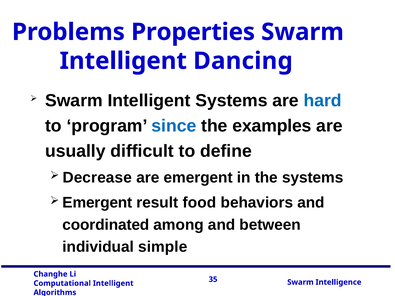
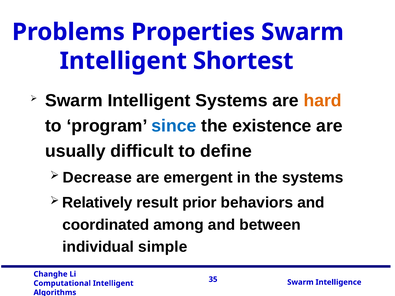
Dancing: Dancing -> Shortest (243, 61)
hard colour: blue -> orange (323, 101)
examples: examples -> existence (272, 126)
Emergent: Emergent -> Relatively (97, 203)
food: food -> prior (200, 203)
